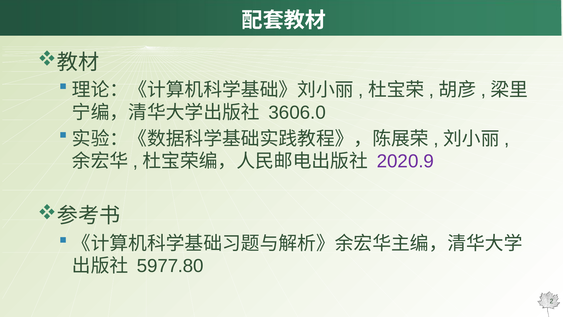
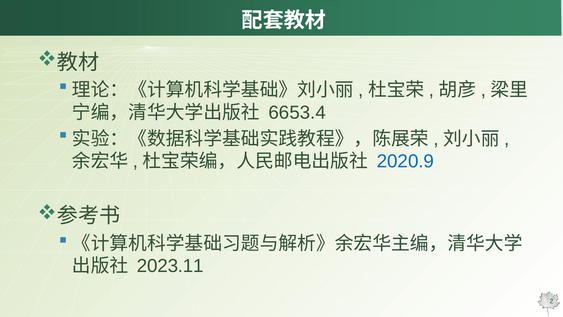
3606.0: 3606.0 -> 6653.4 (297, 112)
2020.9 colour: purple -> blue (405, 161)
5977.80: 5977.80 -> 2023.11 (170, 266)
